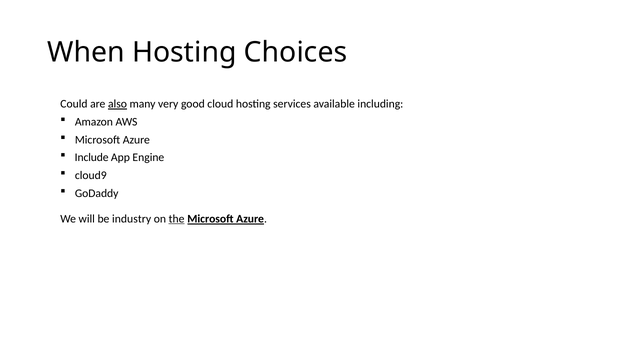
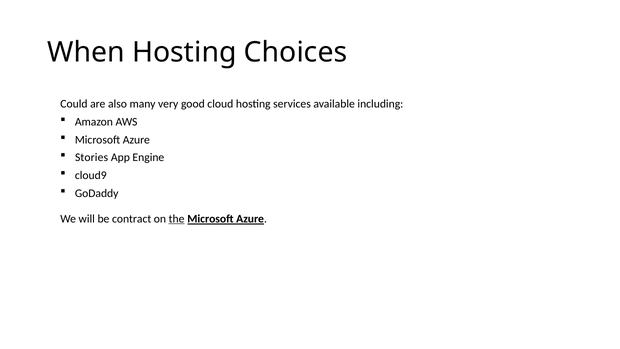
also underline: present -> none (117, 104)
Include: Include -> Stories (92, 157)
industry: industry -> contract (132, 219)
